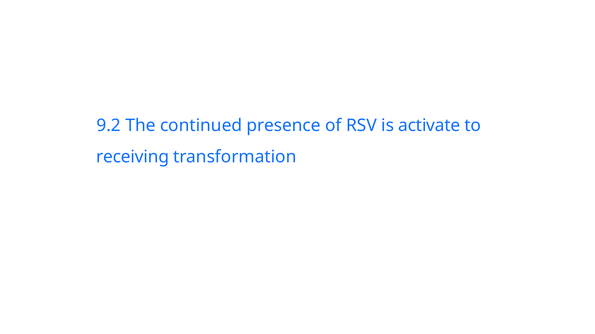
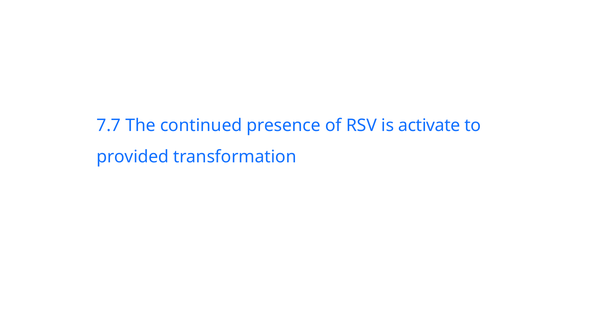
9.2: 9.2 -> 7.7 (109, 126)
receiving: receiving -> provided (133, 157)
